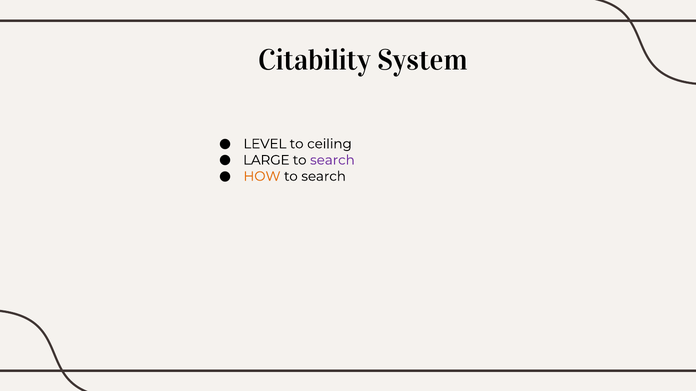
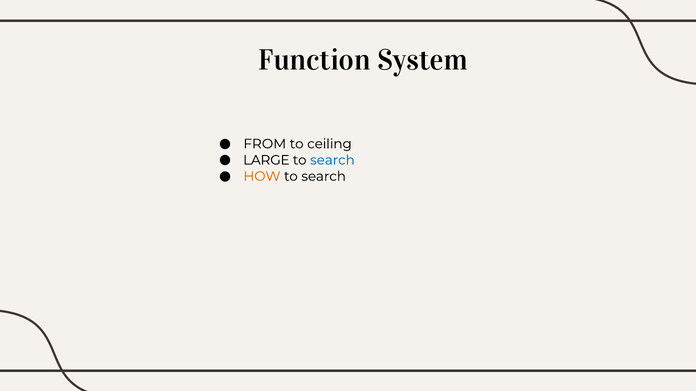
Citability: Citability -> Function (314, 60)
LEVEL: LEVEL -> FROM (265, 144)
search colour: purple -> blue (332, 160)
